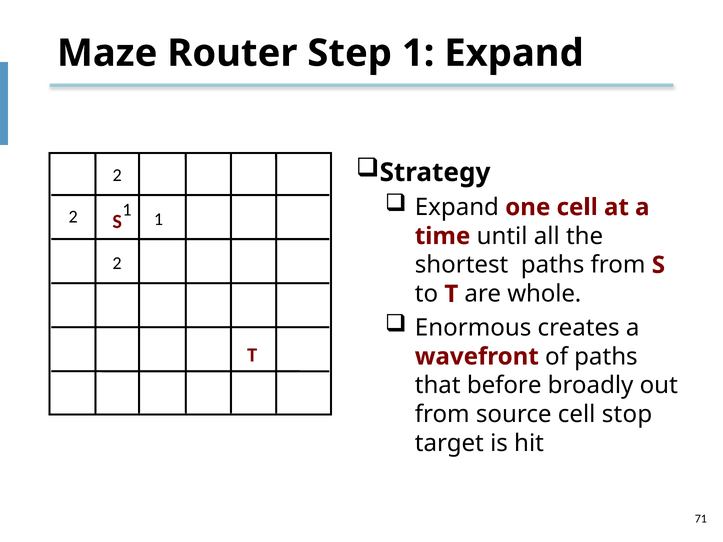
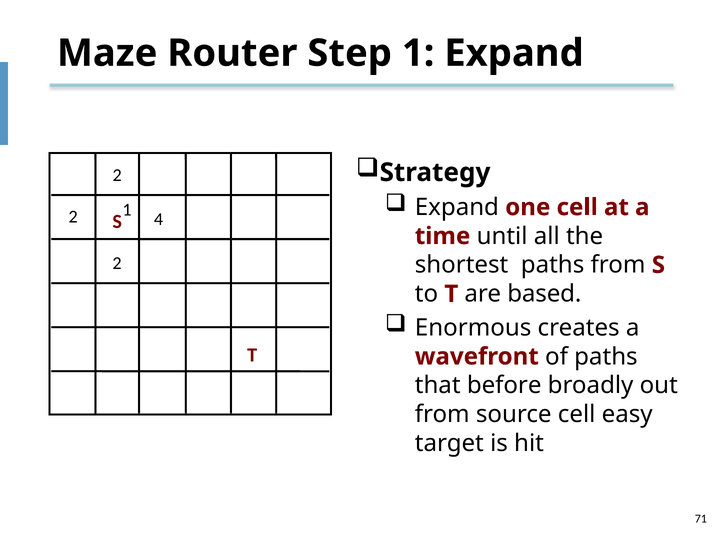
2 1: 1 -> 4 (159, 219)
whole: whole -> based (544, 294)
stop: stop -> easy (627, 415)
